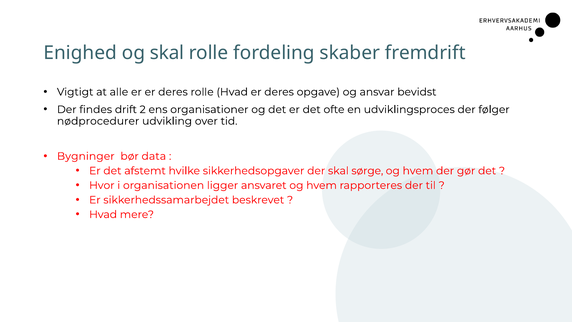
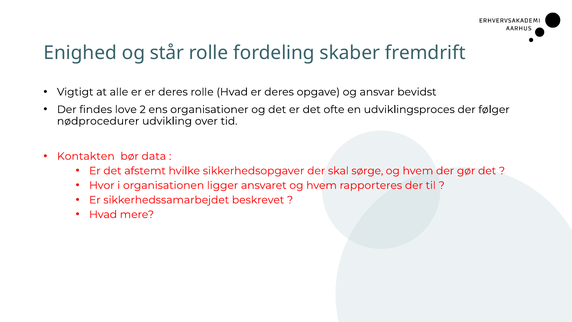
og skal: skal -> står (167, 53)
drift: drift -> love (126, 109)
Bygninger: Bygninger -> Kontakten (86, 156)
